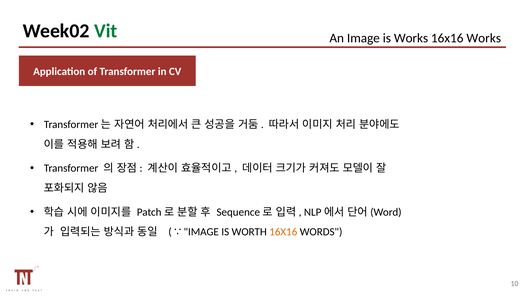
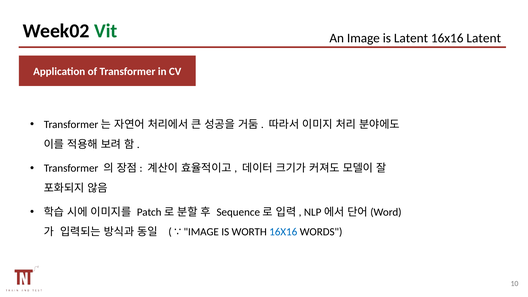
is Works: Works -> Latent (411, 38)
16x16 Works: Works -> Latent (484, 38)
16X16 colour: orange -> blue (283, 232)
